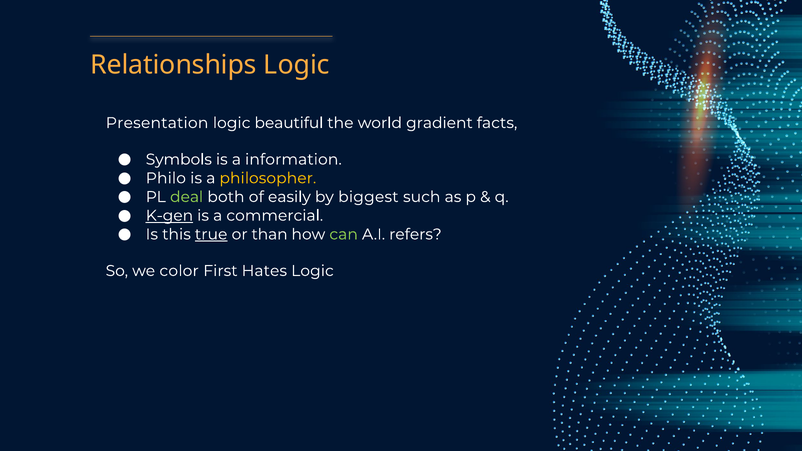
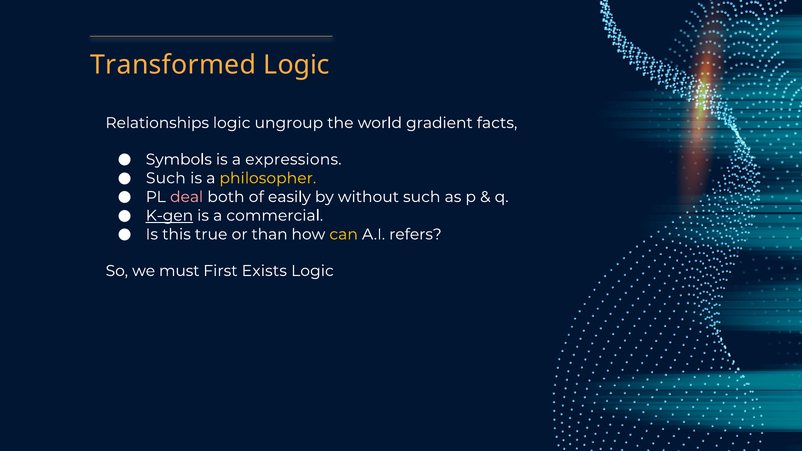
Relationships: Relationships -> Transformed (173, 65)
Presentation: Presentation -> Relationships (157, 123)
beautiful: beautiful -> ungroup (289, 123)
information: information -> expressions (293, 159)
Philo: Philo -> Such (166, 178)
deal colour: light green -> pink (187, 197)
biggest: biggest -> without (368, 197)
true underline: present -> none (211, 234)
can colour: light green -> yellow (344, 234)
color: color -> must (179, 271)
Hates: Hates -> Exists (264, 271)
